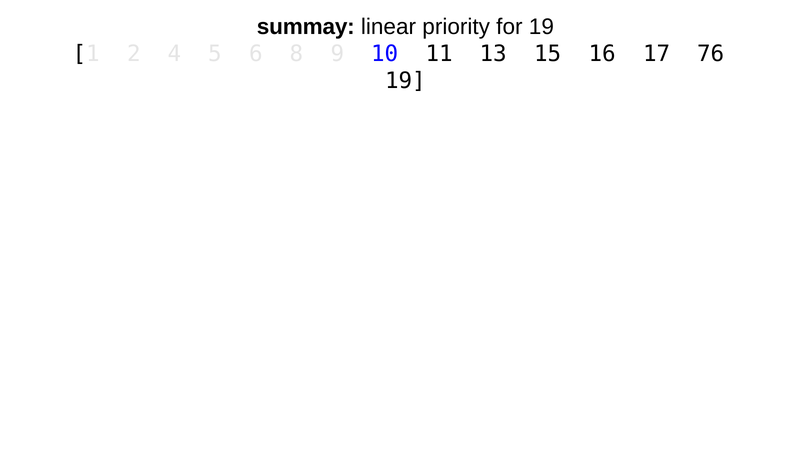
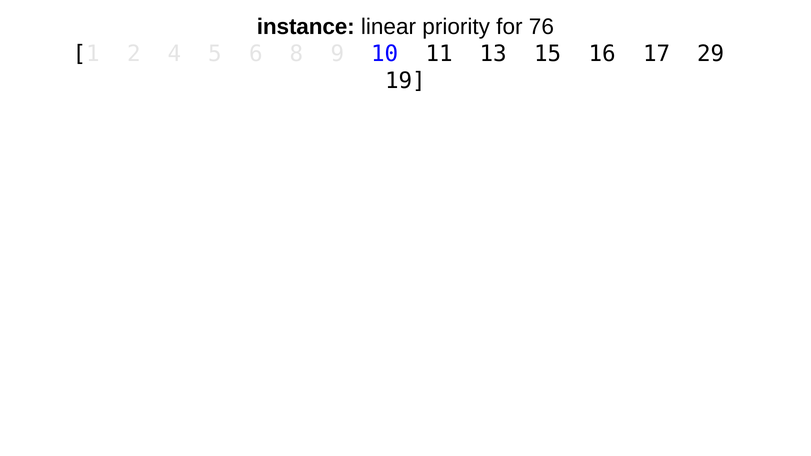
summay: summay -> instance (306, 27)
for 19: 19 -> 76 (541, 27)
76: 76 -> 29 (711, 54)
